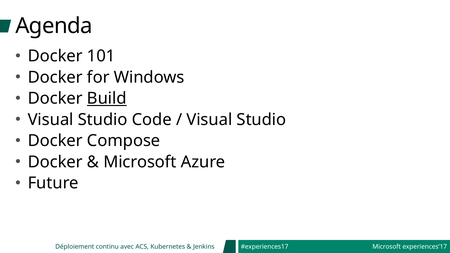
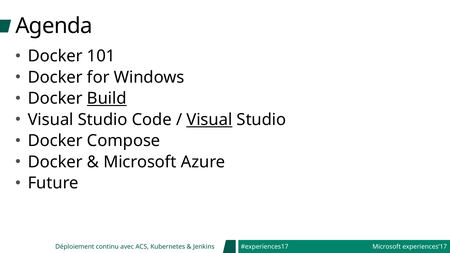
Visual underline: none -> present (209, 120)
